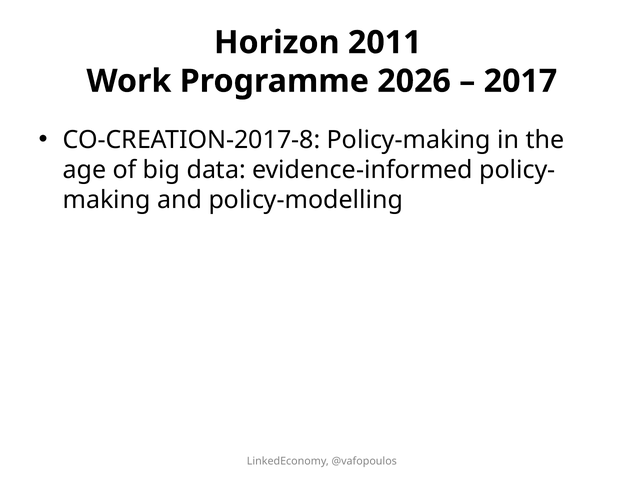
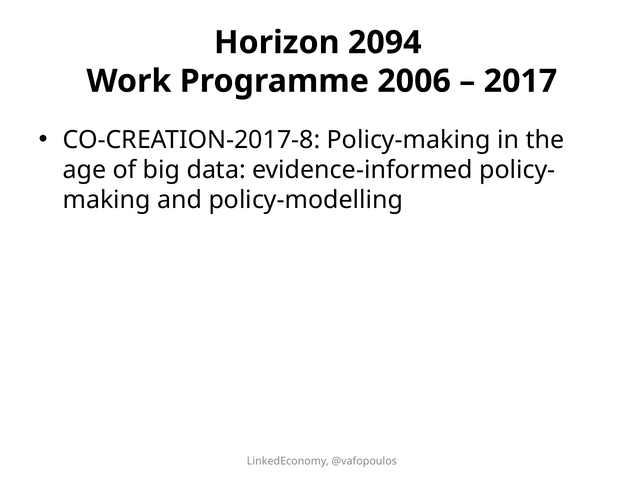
2011: 2011 -> 2094 (385, 43)
2026: 2026 -> 2006 (414, 81)
